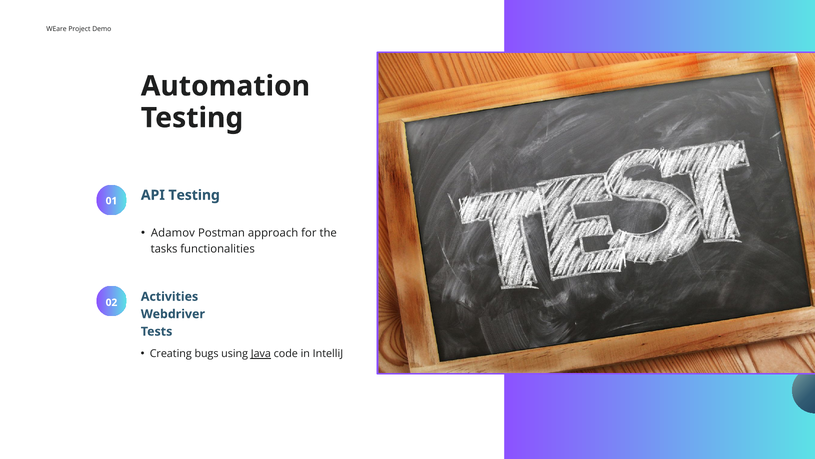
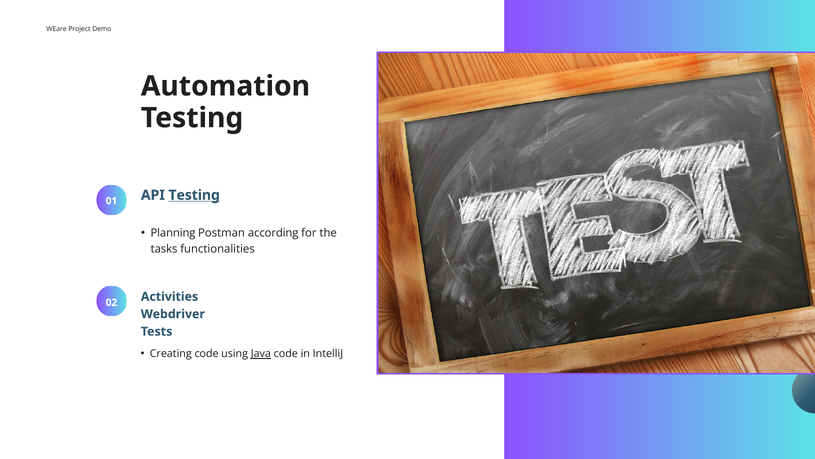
Testing underline: none -> present (194, 195)
Adamov: Adamov -> Planning (173, 233)
approach: approach -> according (273, 233)
Creating bugs: bugs -> code (207, 353)
